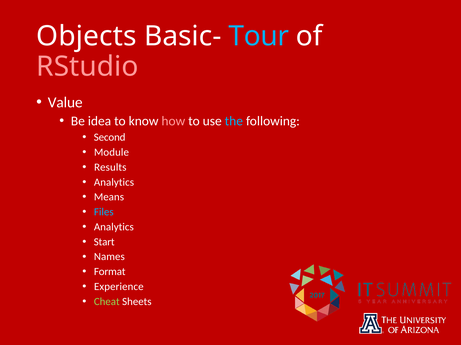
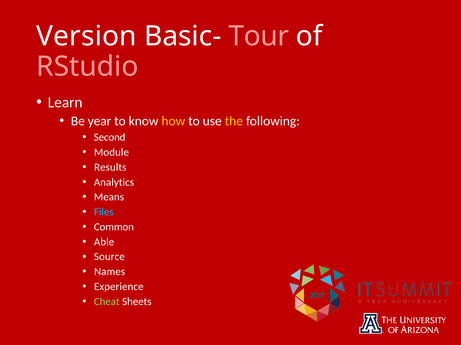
Objects: Objects -> Version (86, 36)
Tour colour: light blue -> pink (259, 36)
Value: Value -> Learn (65, 103)
idea: idea -> year (100, 121)
how colour: pink -> yellow (173, 121)
the colour: light blue -> yellow (234, 121)
Analytics: Analytics -> Common (114, 227)
Start: Start -> Able (104, 242)
Names: Names -> Source (109, 257)
Format: Format -> Names (110, 272)
